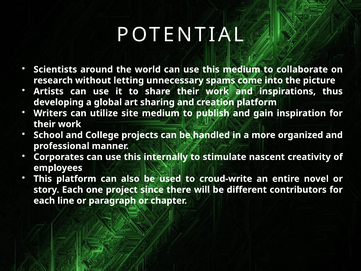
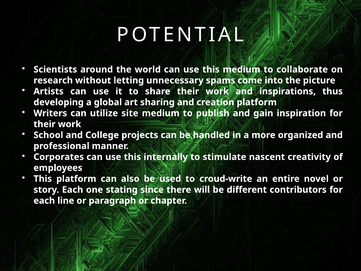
project: project -> stating (122, 190)
